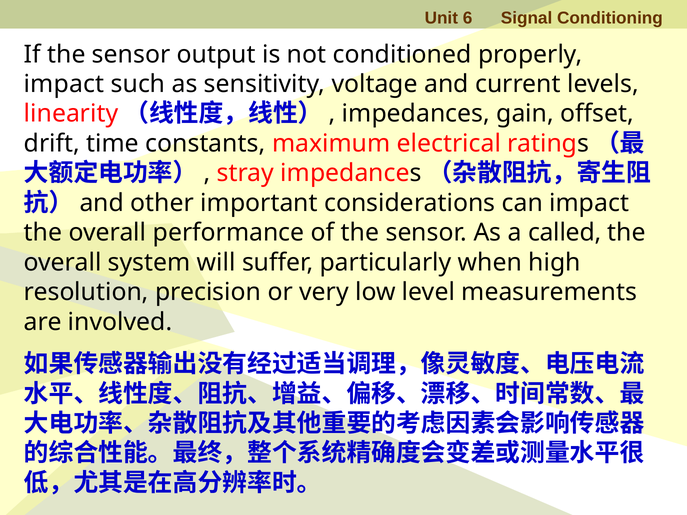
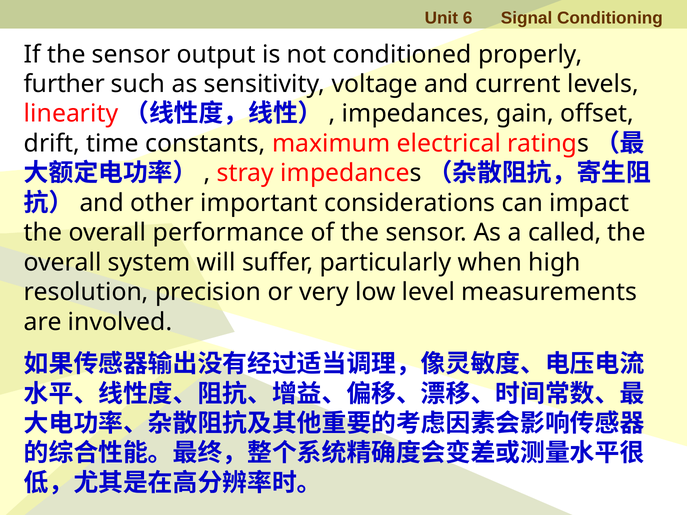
impact: impact -> further (64, 84)
